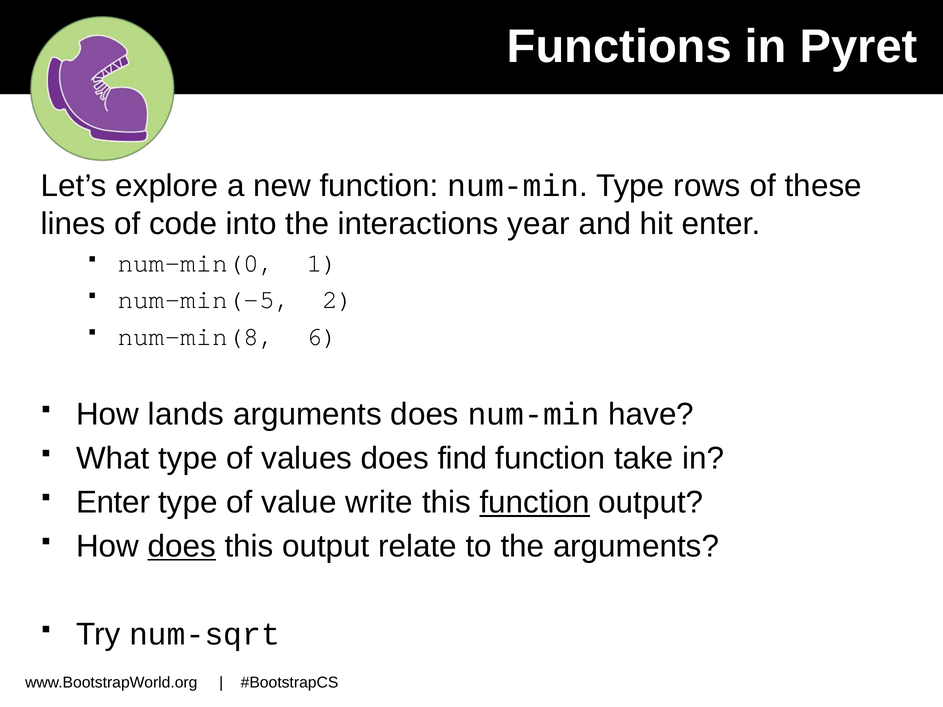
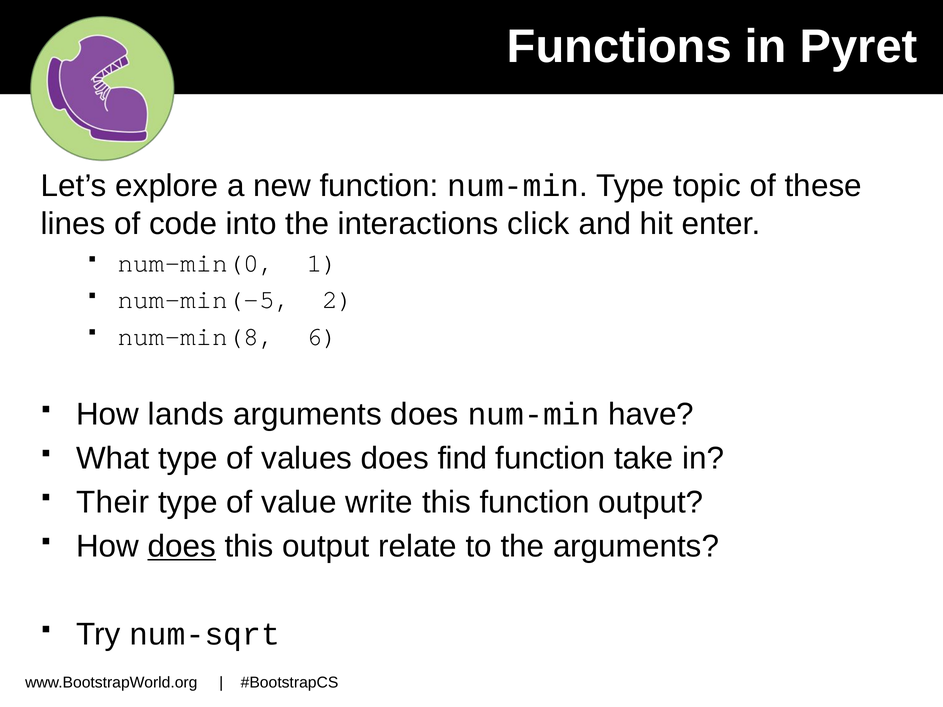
rows: rows -> topic (707, 186)
year: year -> click (538, 224)
Enter: Enter -> Their (113, 502)
function underline: present -> none (535, 502)
